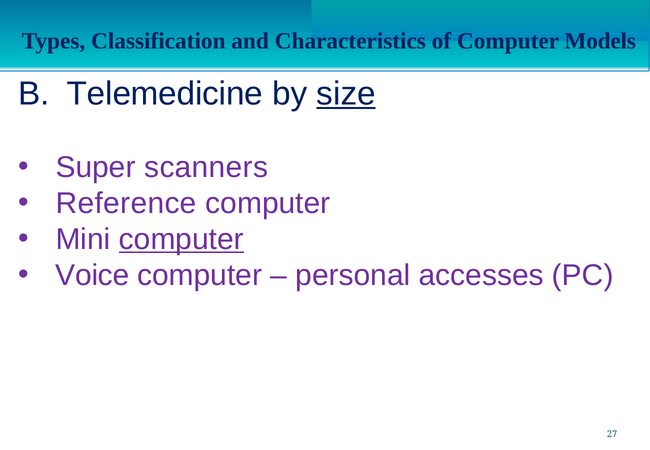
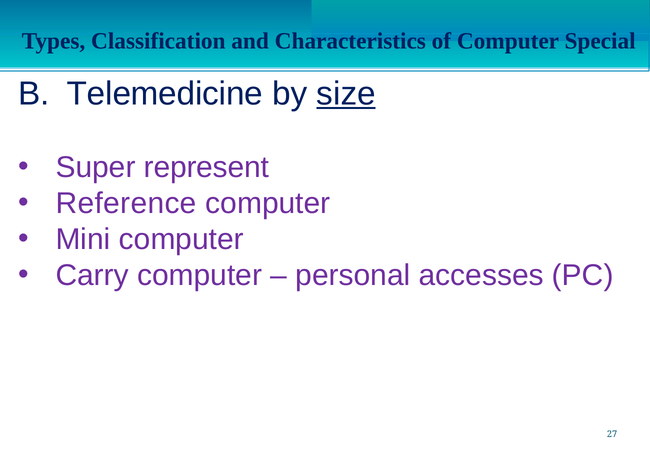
Models: Models -> Special (600, 41)
scanners: scanners -> represent (206, 167)
computer underline: present -> none (181, 239)
Voice: Voice -> Carry (92, 275)
